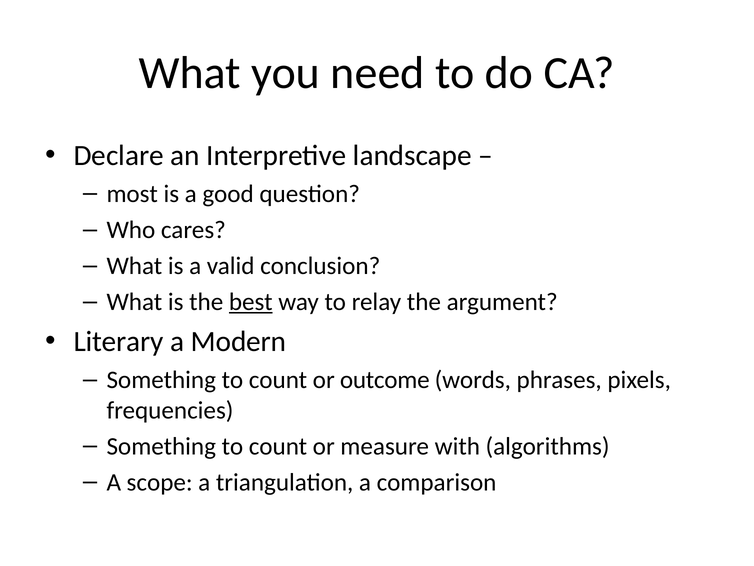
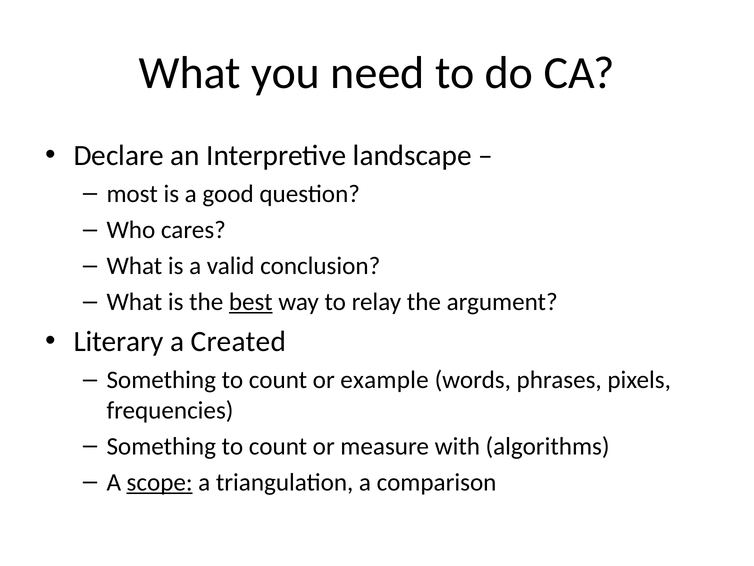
Modern: Modern -> Created (238, 341)
outcome: outcome -> example (385, 380)
scope underline: none -> present (160, 482)
